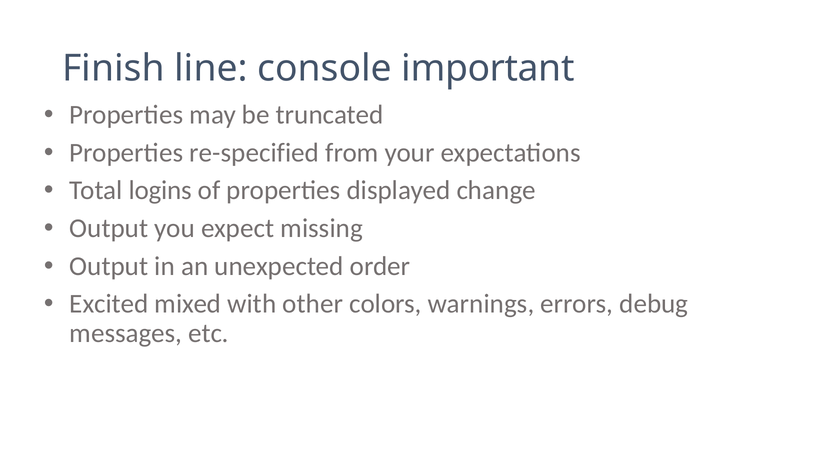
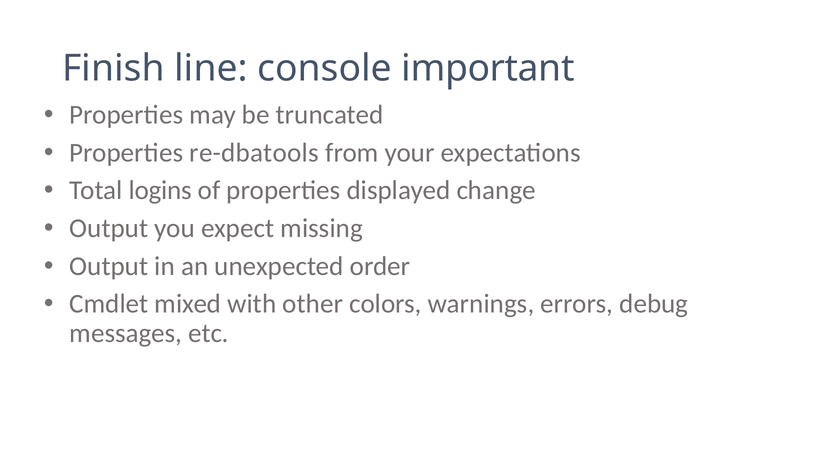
re-specified: re-specified -> re-dbatools (254, 153)
Excited: Excited -> Cmdlet (109, 304)
